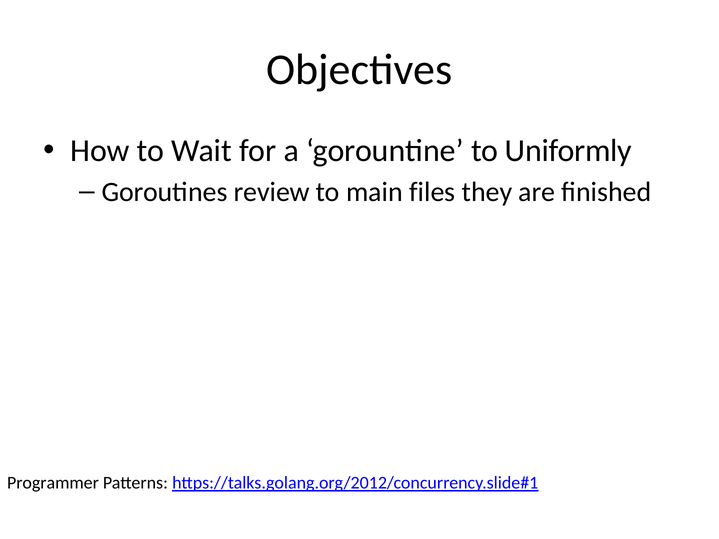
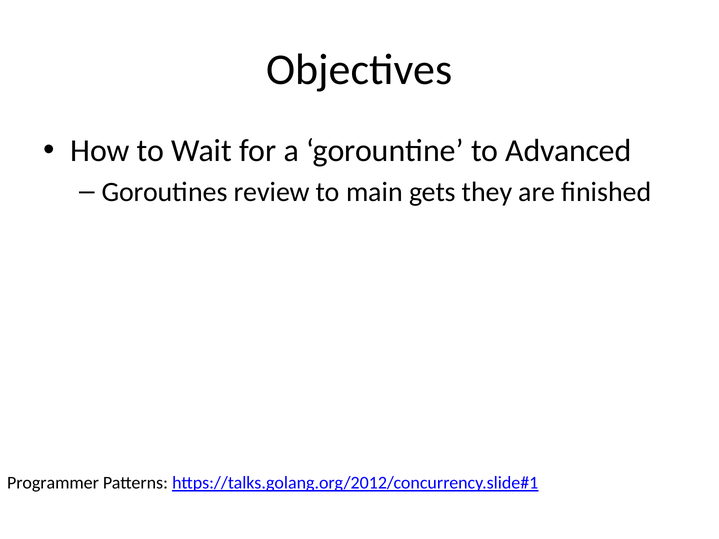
Uniformly: Uniformly -> Advanced (568, 151)
files: files -> gets (432, 192)
